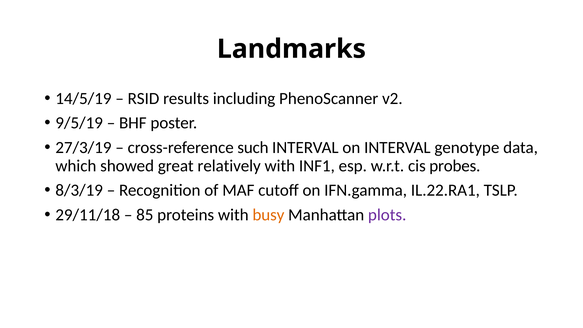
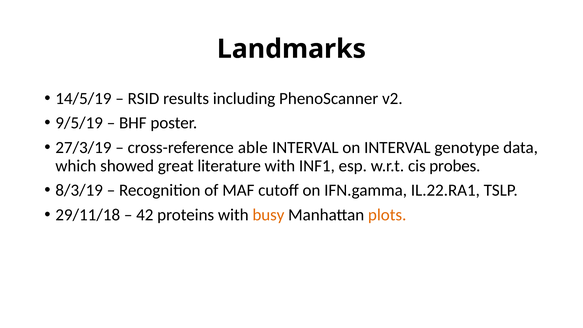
such: such -> able (253, 147)
relatively: relatively -> literature (229, 166)
85: 85 -> 42 (145, 215)
plots colour: purple -> orange (387, 215)
